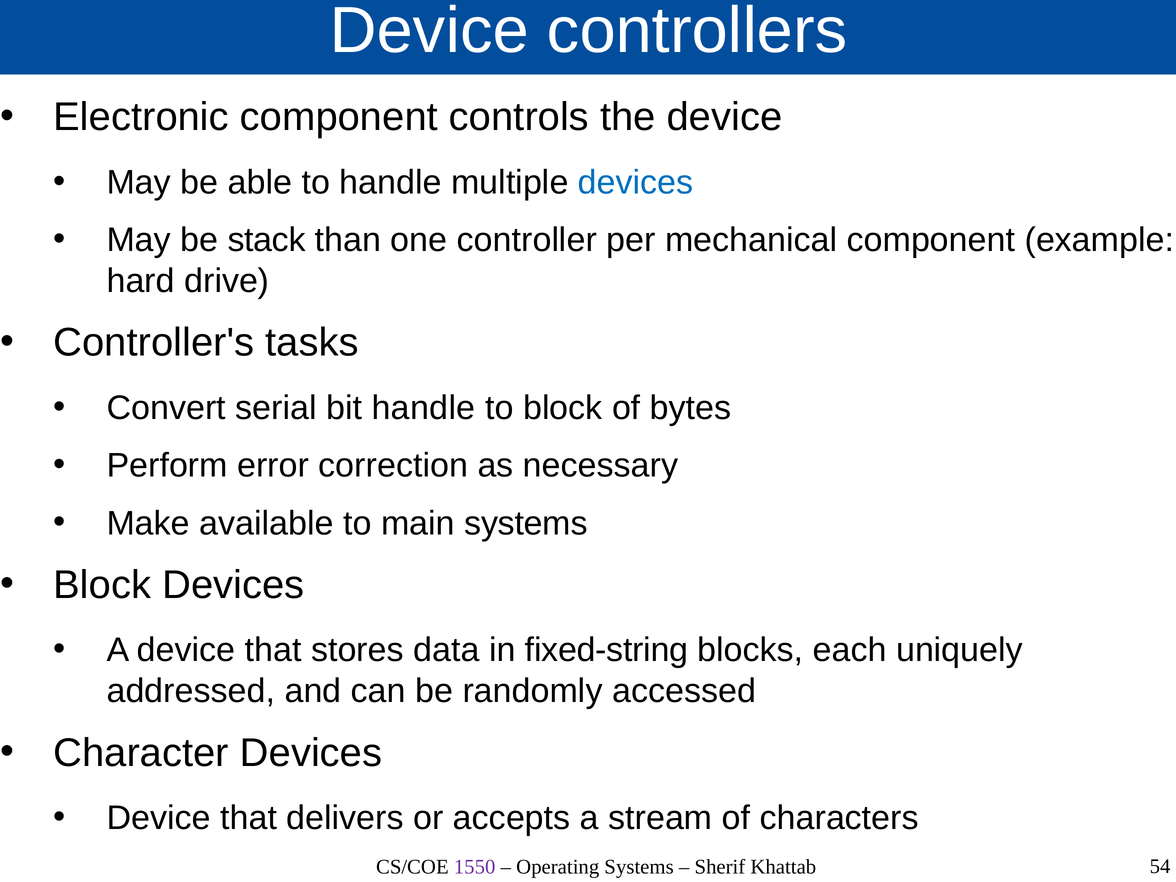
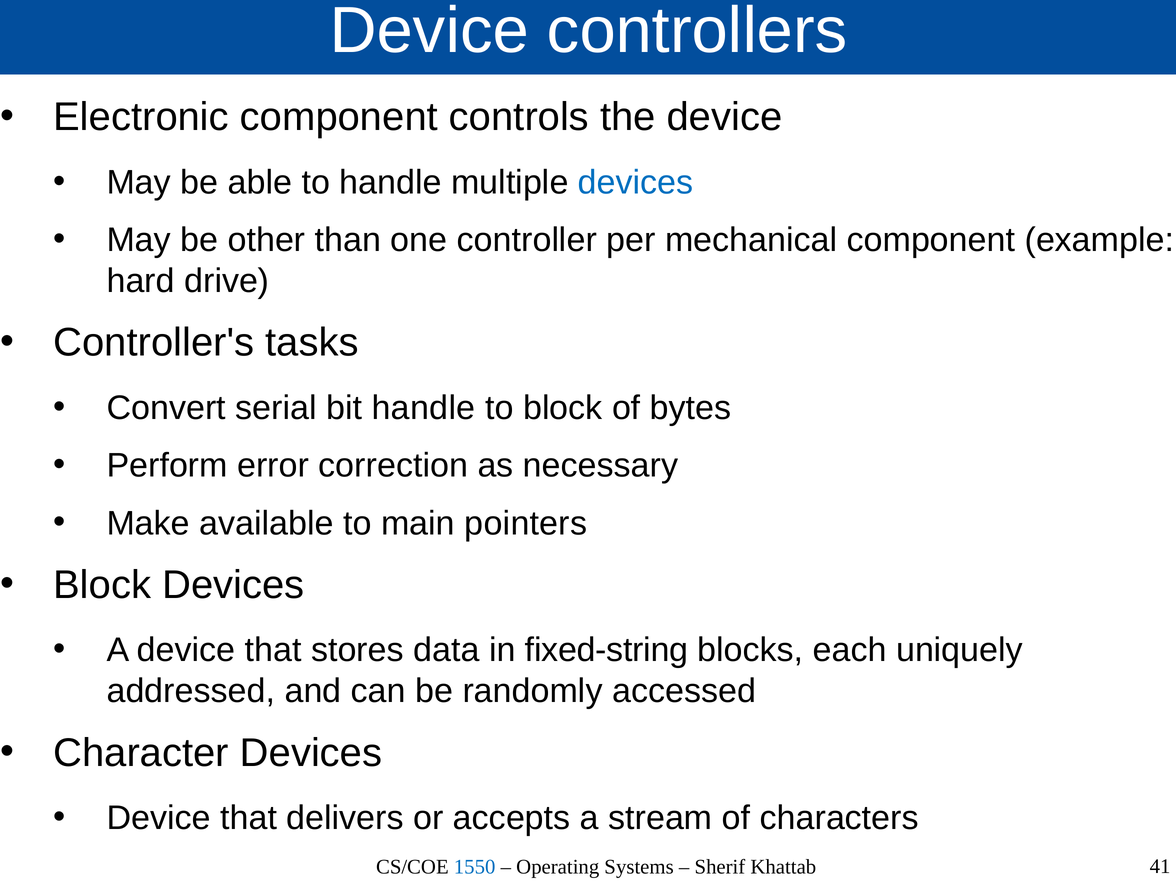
stack: stack -> other (266, 240)
main systems: systems -> pointers (526, 523)
1550 colour: purple -> blue (475, 867)
54: 54 -> 41 (1160, 866)
